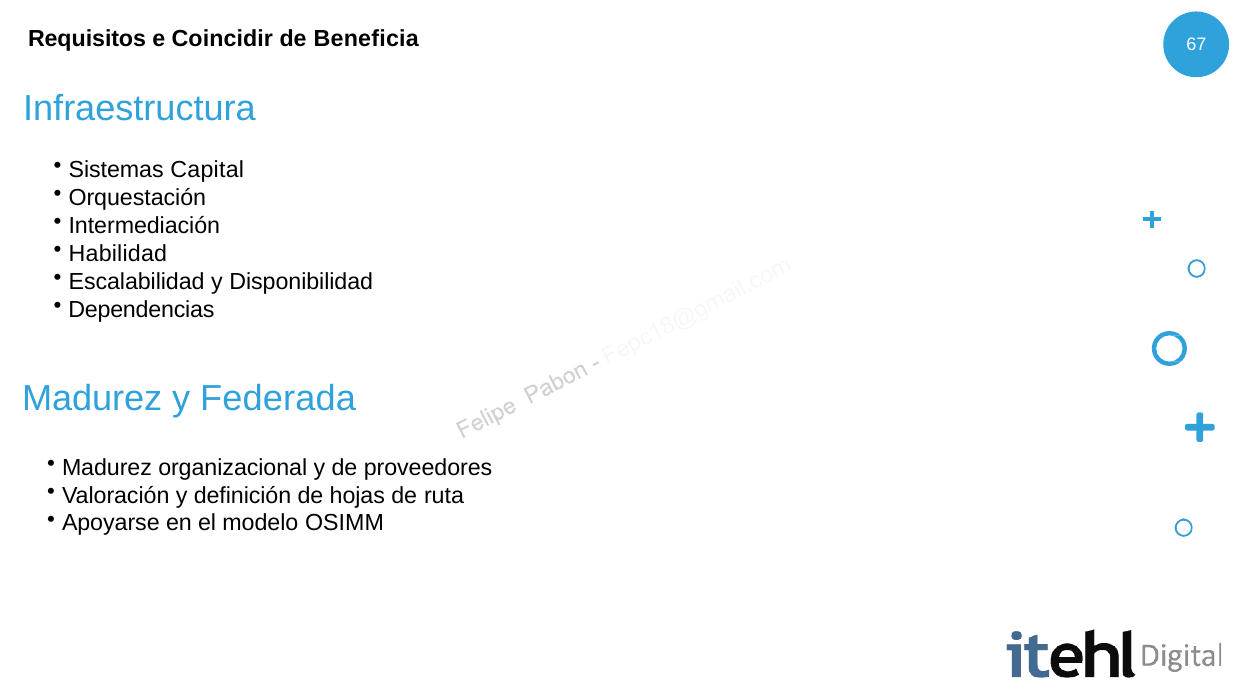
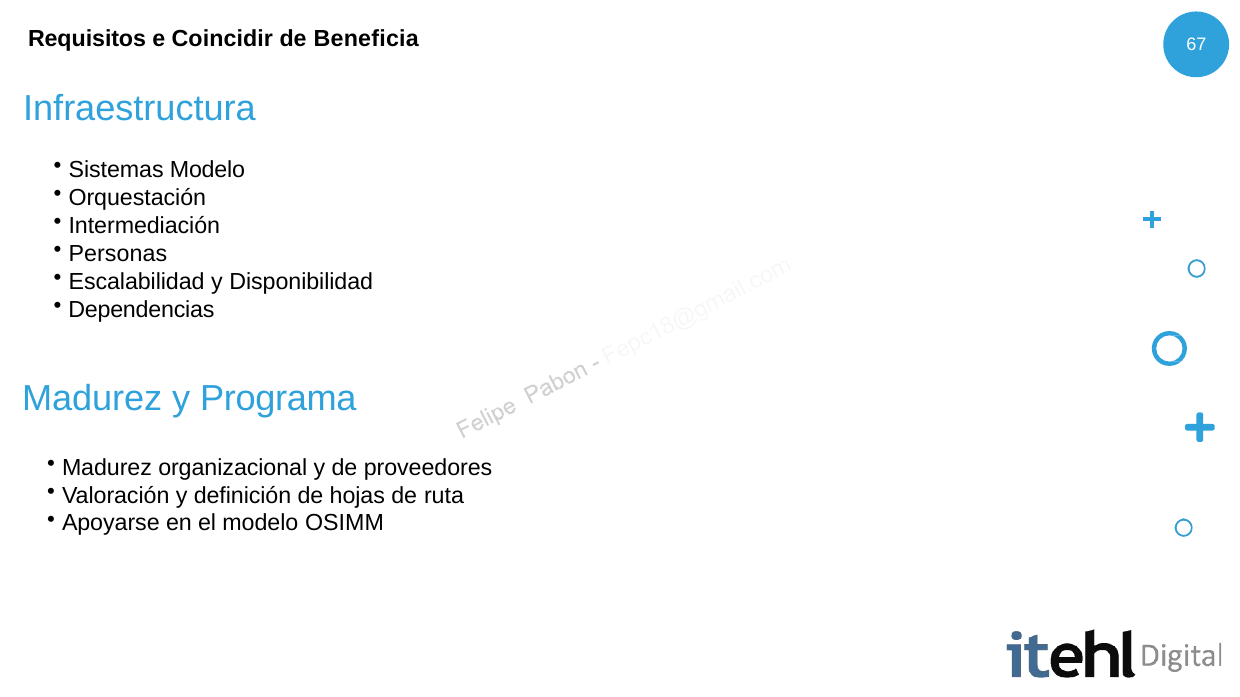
Sistemas Capital: Capital -> Modelo (207, 170)
Habilidad: Habilidad -> Personas (118, 254)
Federada: Federada -> Programa (278, 399)
